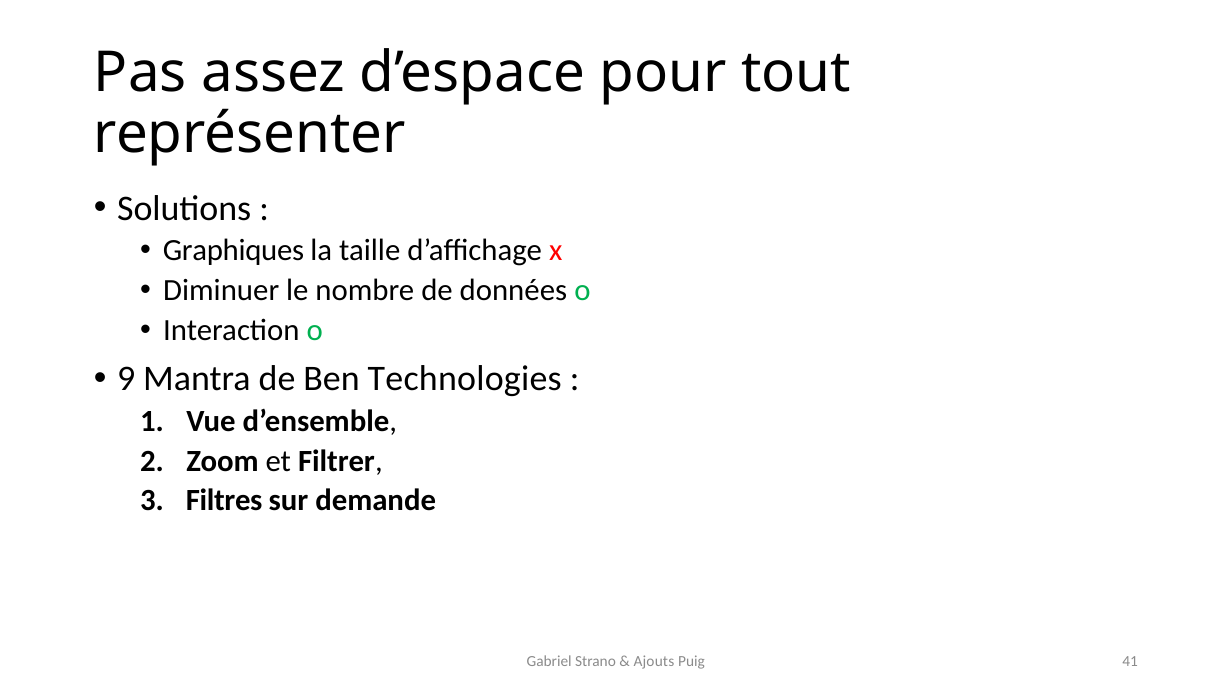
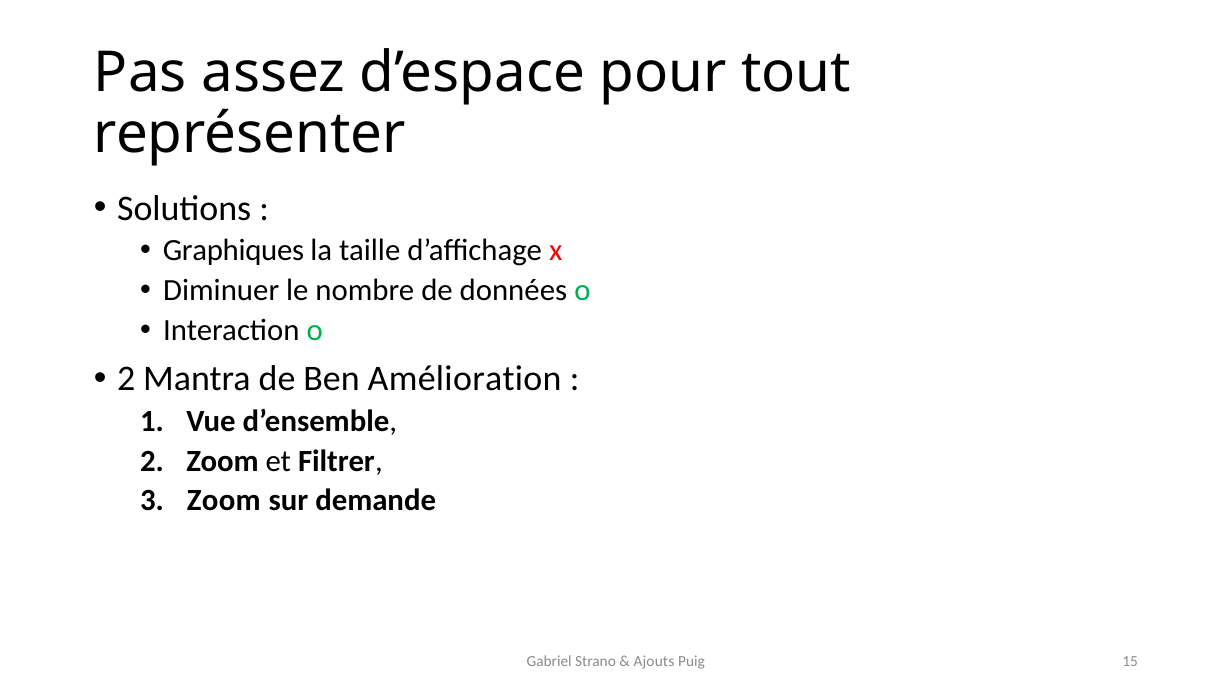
9: 9 -> 2 (126, 379)
Technologies: Technologies -> Amélioration (465, 379)
Filtres: Filtres -> Zoom (224, 501)
41: 41 -> 15 (1130, 662)
